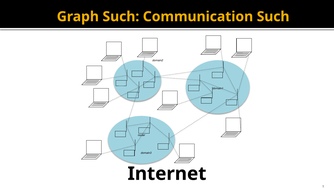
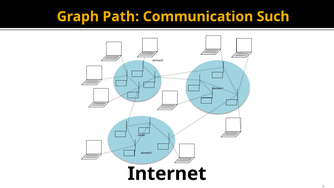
Graph Such: Such -> Path (121, 17)
